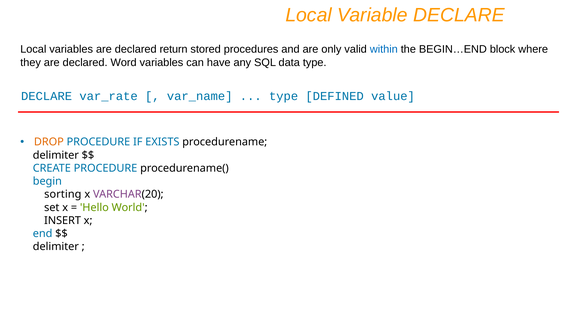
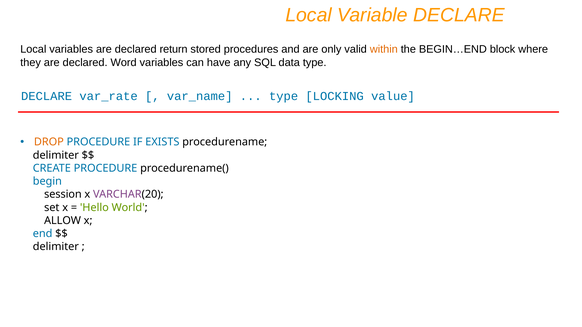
within colour: blue -> orange (384, 49)
DEFINED: DEFINED -> LOCKING (335, 96)
sorting: sorting -> session (63, 195)
INSERT: INSERT -> ALLOW (63, 221)
